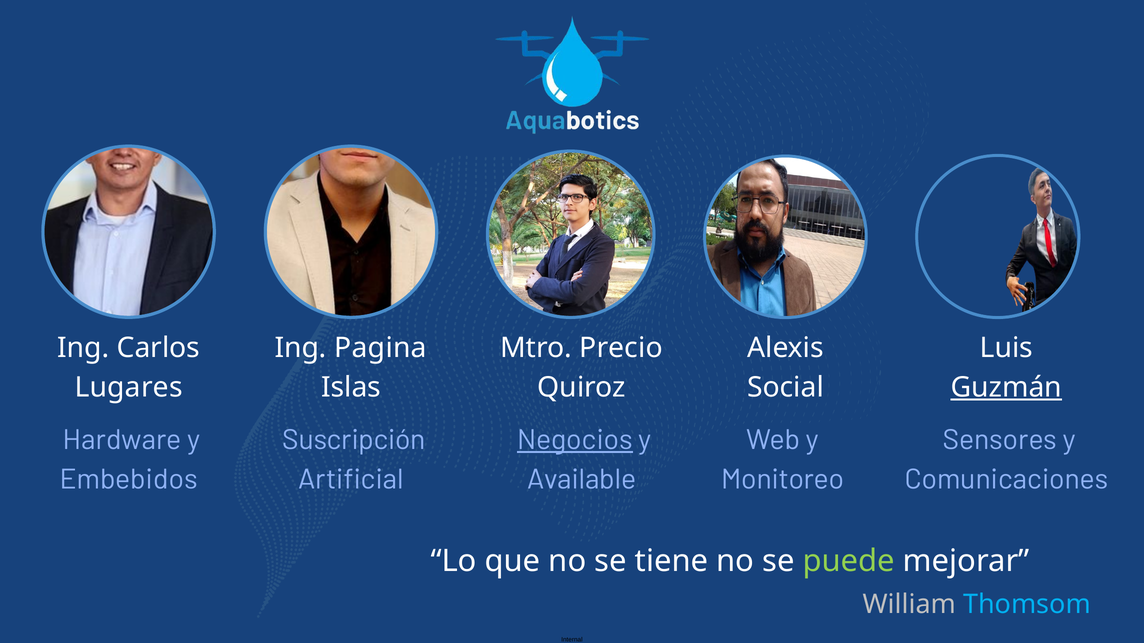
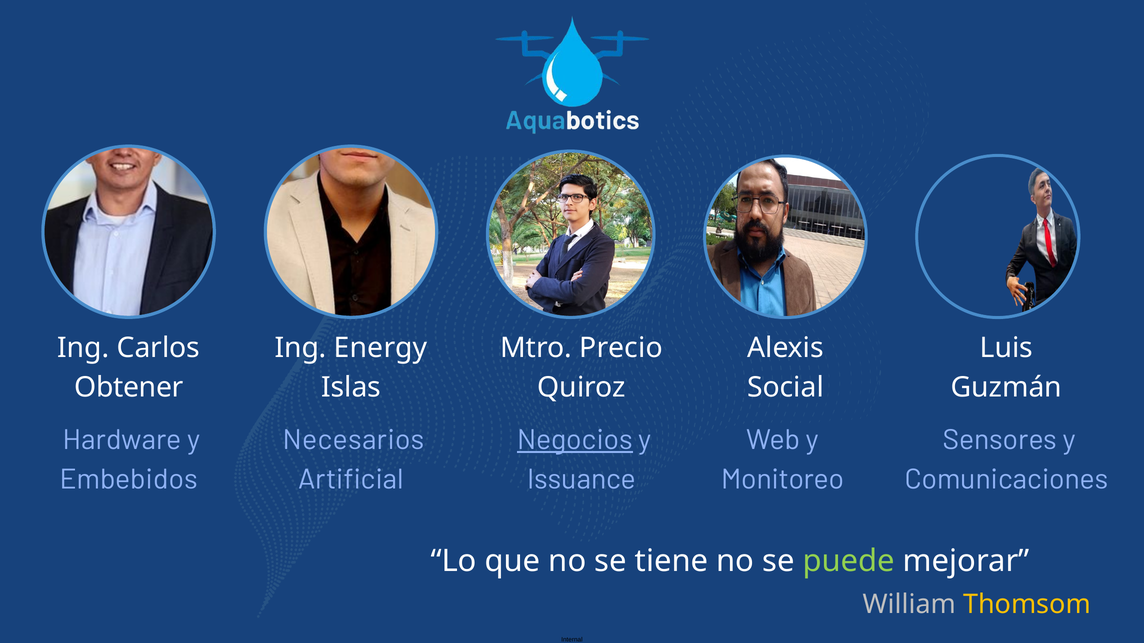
Pagina: Pagina -> Energy (381, 348)
Lugares: Lugares -> Obtener (129, 388)
Guzmán underline: present -> none (1006, 388)
Suscripción: Suscripción -> Necesarios (354, 440)
Available: Available -> Issuance (582, 480)
Thomsom colour: light blue -> yellow (1027, 605)
